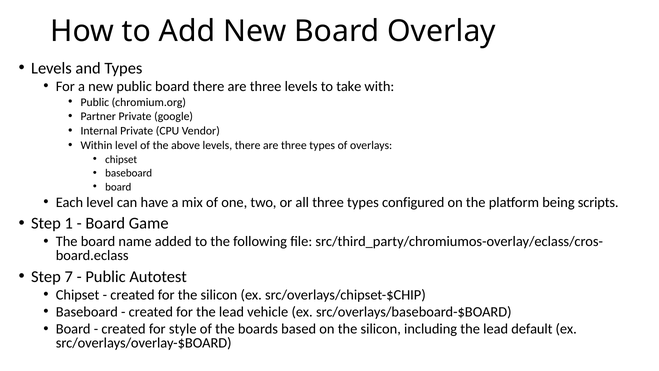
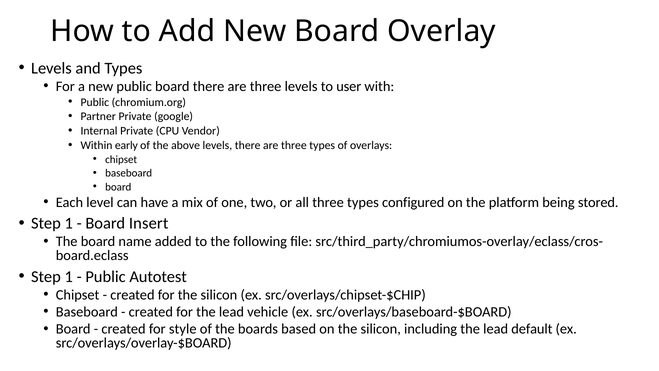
take: take -> user (349, 86)
Within level: level -> early (126, 145)
scripts: scripts -> stored (598, 202)
Game: Game -> Insert (149, 223)
7: 7 -> 1 (69, 277)
